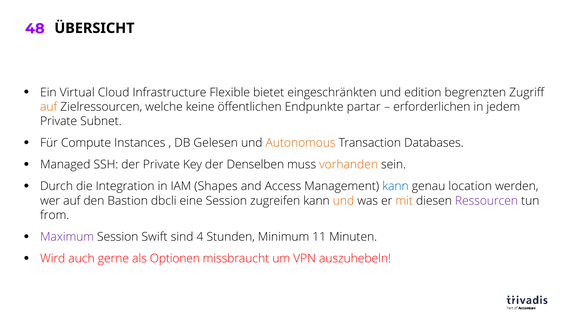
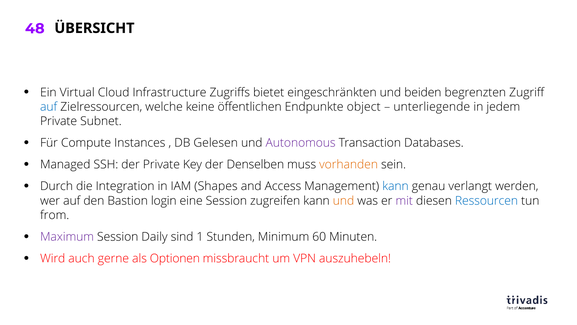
Flexible: Flexible -> Zugriffs (230, 92)
edition: edition -> beiden (423, 92)
auf colour: orange -> blue (49, 107)
partar: partar -> object (364, 107)
erforderlichen: erforderlichen -> unterliegende (432, 107)
Autonomous colour: orange -> purple (301, 143)
location: location -> verlangt (470, 186)
dbcli: dbcli -> login (164, 200)
mit colour: orange -> purple (404, 200)
Ressourcen colour: purple -> blue (486, 200)
Swift: Swift -> Daily (154, 237)
4: 4 -> 1 (200, 237)
11: 11 -> 60 (319, 237)
